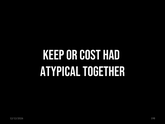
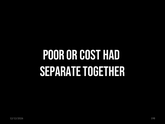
KEEP: KEEP -> POOR (54, 55)
ATYPICAL: ATYPICAL -> SEPARATE (60, 71)
